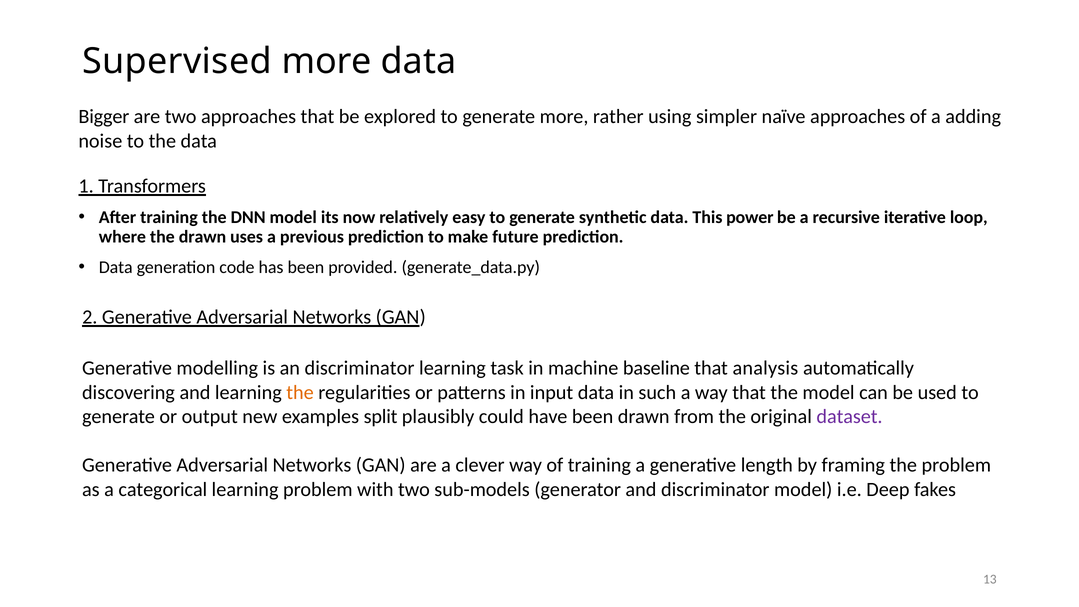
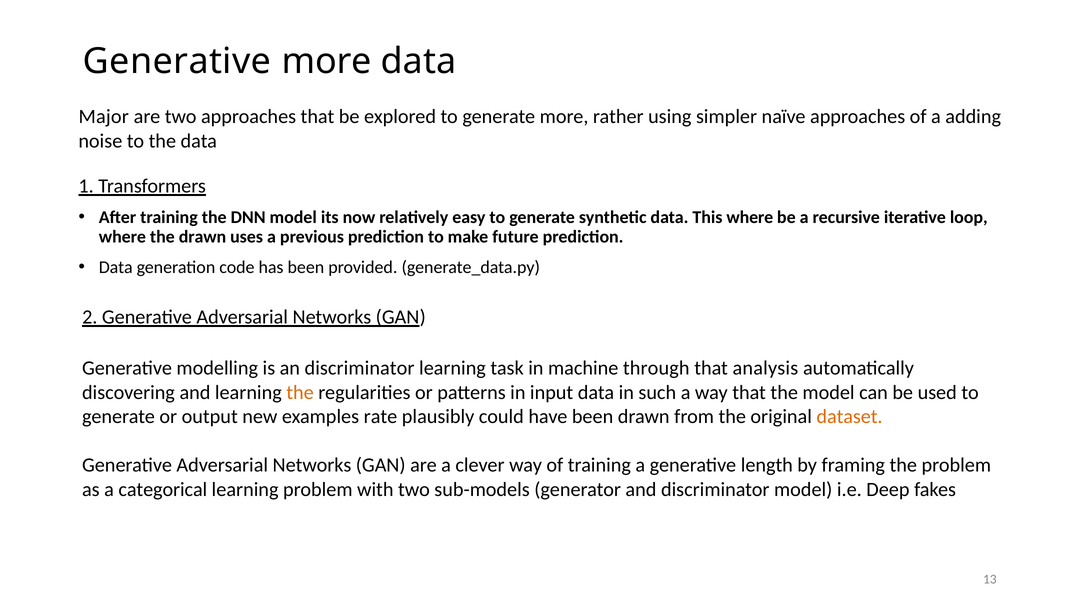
Supervised: Supervised -> Generative (177, 61)
Bigger: Bigger -> Major (104, 117)
This power: power -> where (750, 217)
baseline: baseline -> through (656, 368)
split: split -> rate (380, 417)
dataset colour: purple -> orange (850, 417)
